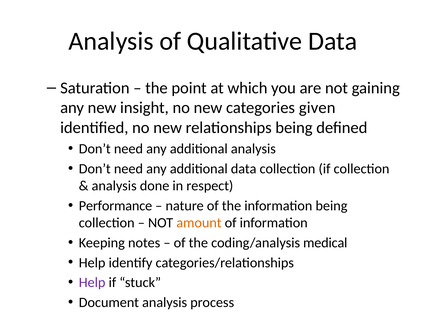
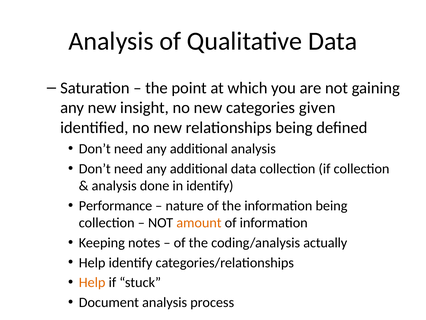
in respect: respect -> identify (210, 186)
medical: medical -> actually (325, 242)
Help colour: purple -> orange (92, 282)
